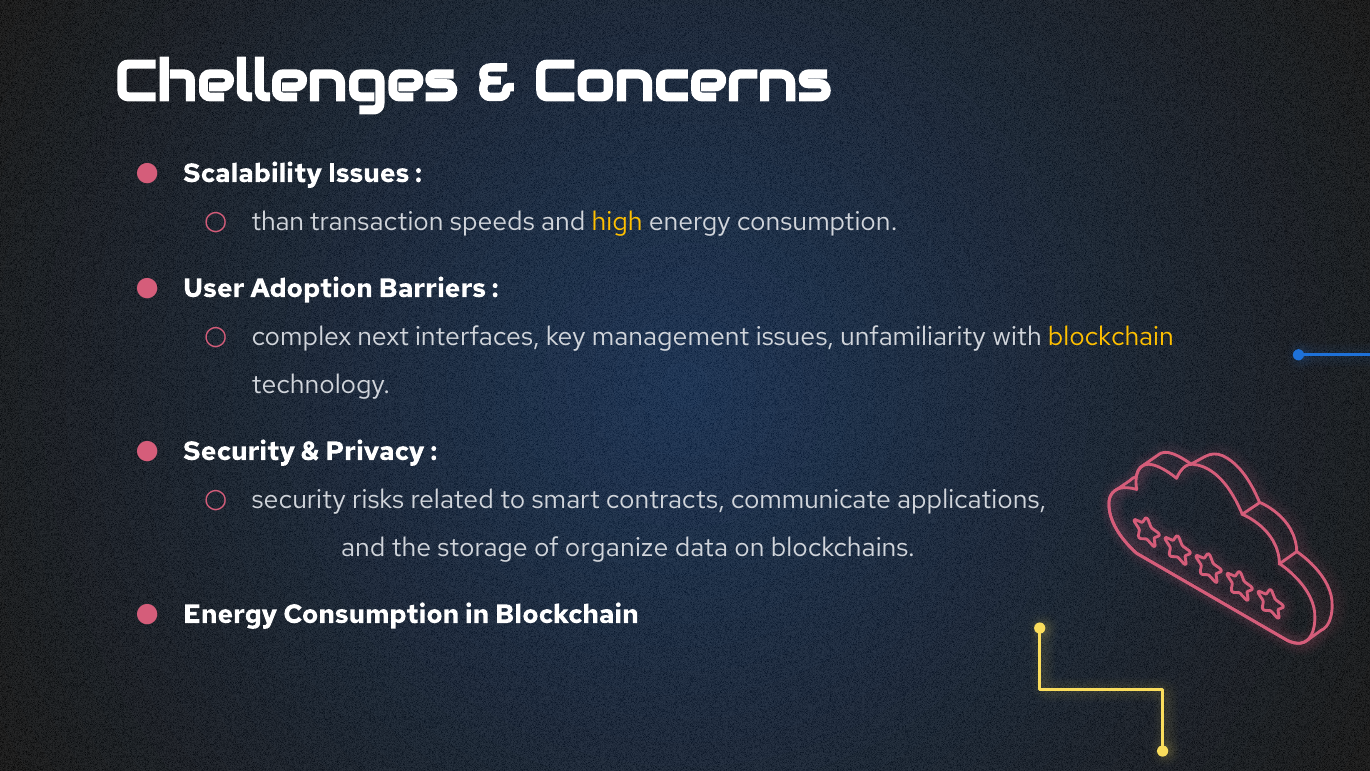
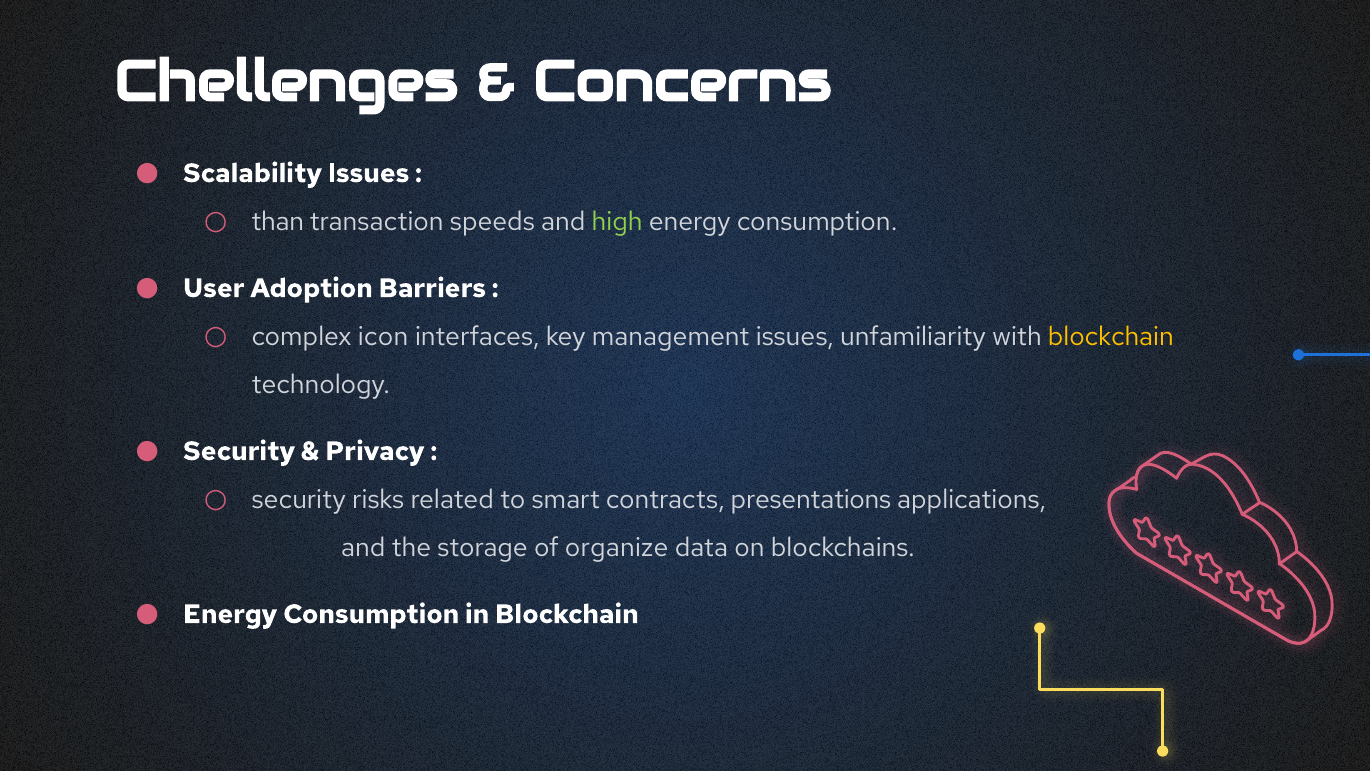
high colour: yellow -> light green (617, 221)
next: next -> icon (383, 336)
communicate: communicate -> presentations (811, 499)
